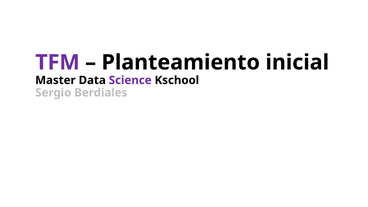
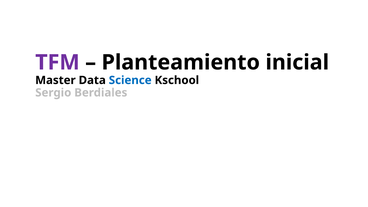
Science colour: purple -> blue (130, 80)
